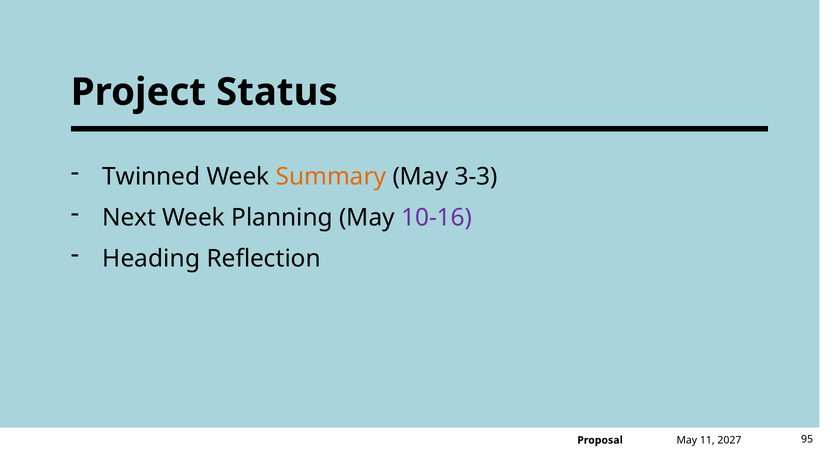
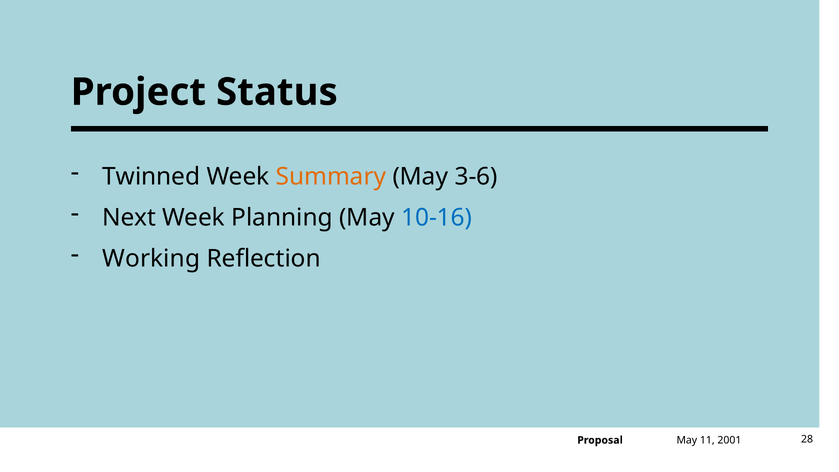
3-3: 3-3 -> 3-6 (476, 177)
10-16 colour: purple -> blue (437, 218)
Heading: Heading -> Working (151, 259)
2027: 2027 -> 2001 (729, 440)
95: 95 -> 28 (807, 439)
